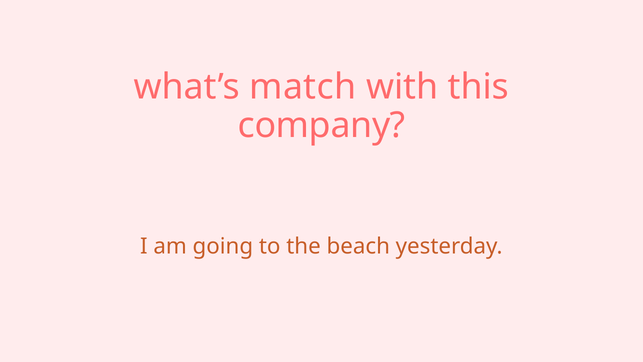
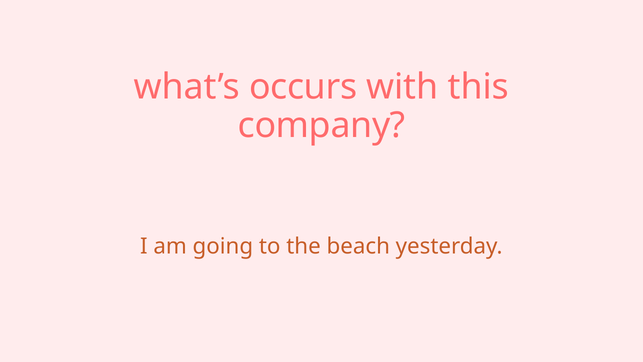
match: match -> occurs (303, 87)
